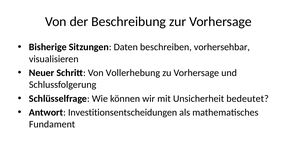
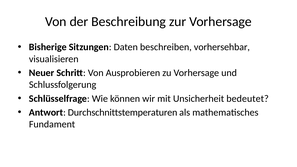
Vollerhebung: Vollerhebung -> Ausprobieren (133, 73)
Investitionsentscheidungen: Investitionsentscheidungen -> Durchschnittstemperaturen (123, 112)
